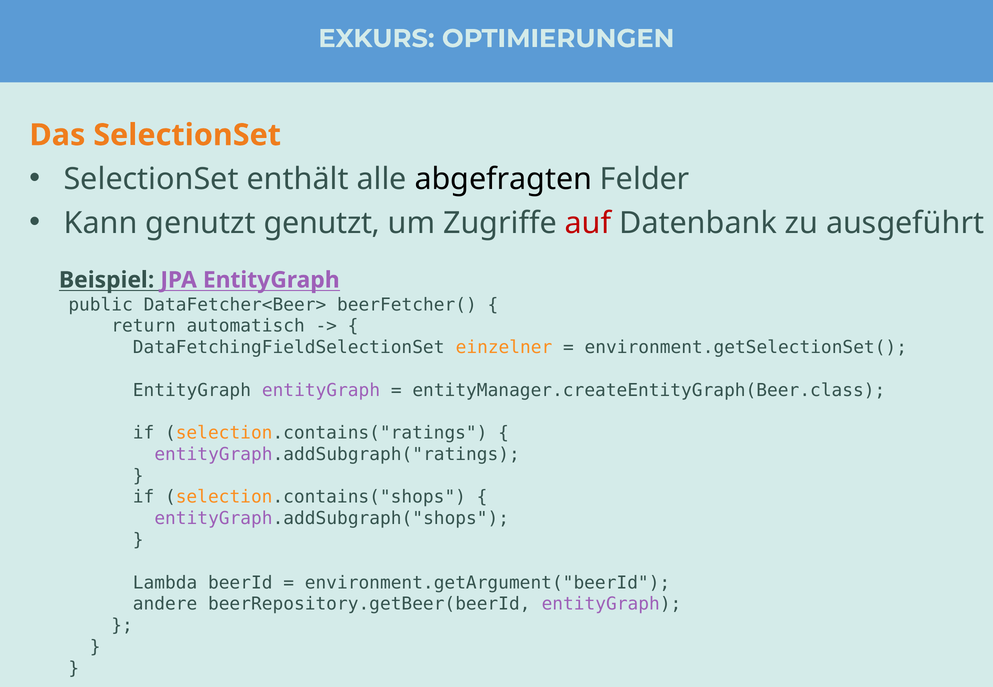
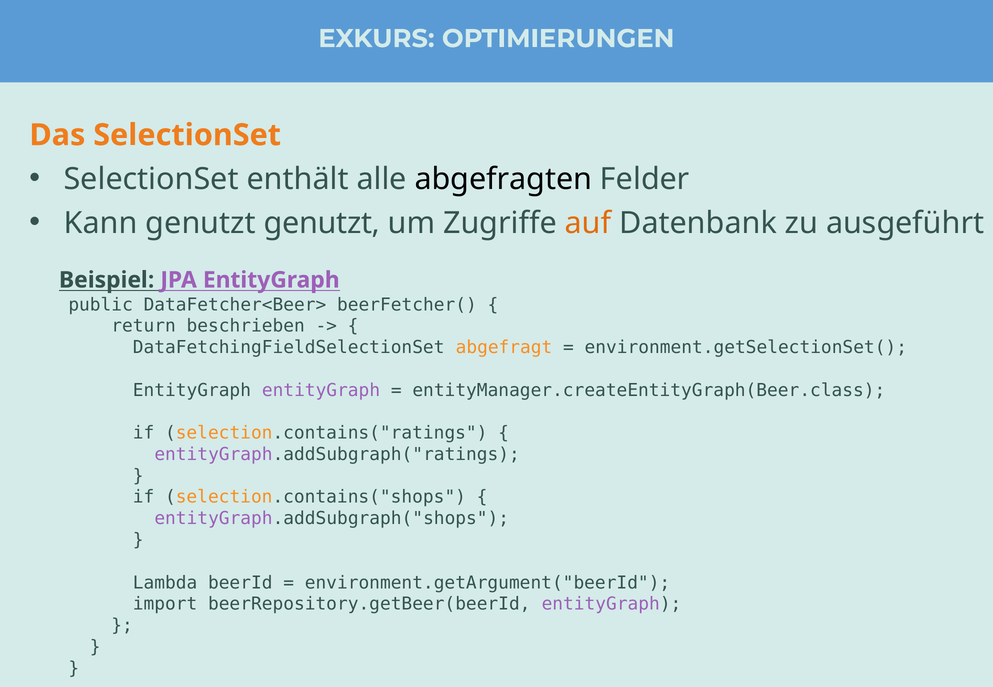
auf colour: red -> orange (588, 223)
automatisch: automatisch -> beschrieben (246, 326)
einzelner: einzelner -> abgefragt (504, 348)
andere: andere -> import (165, 604)
